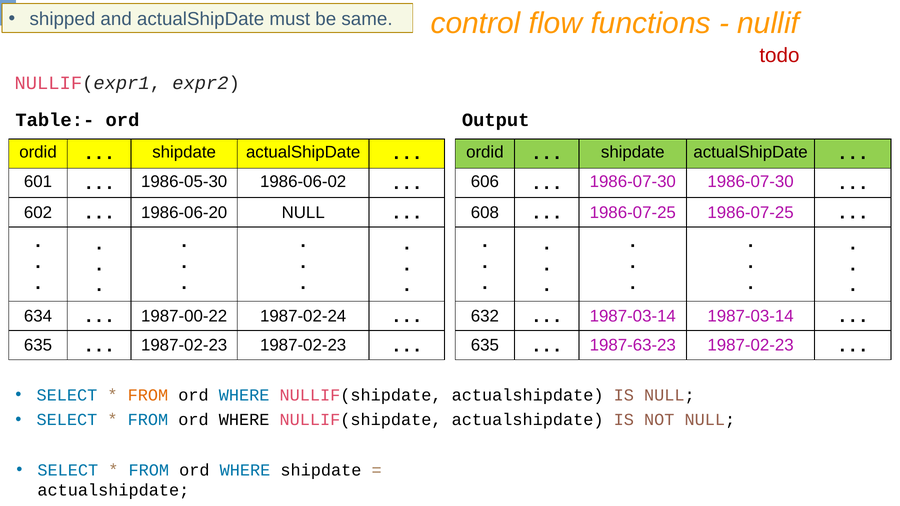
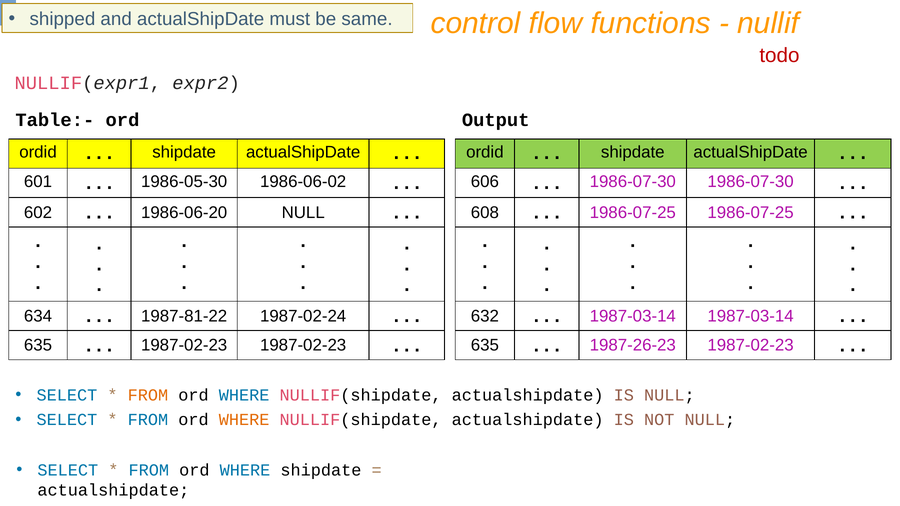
1987-00-22: 1987-00-22 -> 1987-81-22 (184, 316)
1987-63-23: 1987-63-23 -> 1987-26-23 (633, 346)
WHERE colour: black -> orange (244, 420)
